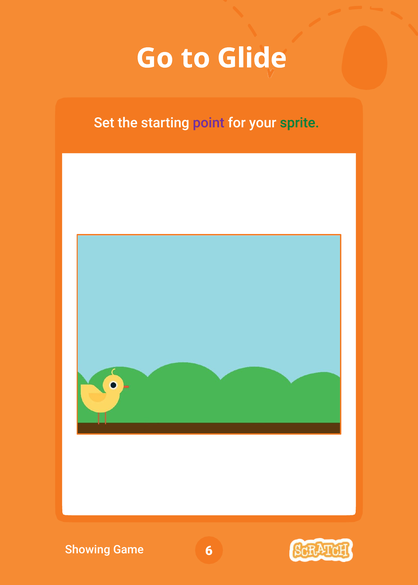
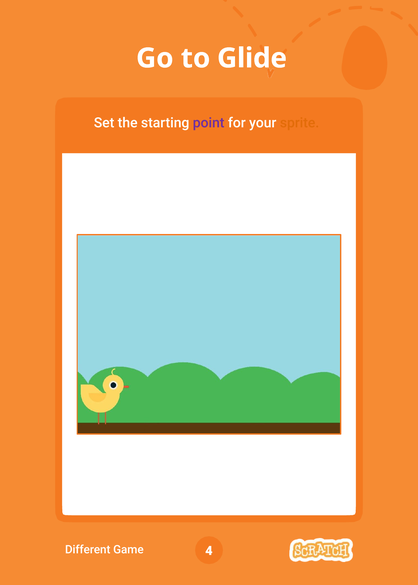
sprite colour: green -> orange (300, 123)
Showing: Showing -> Different (88, 550)
6: 6 -> 4 (209, 551)
